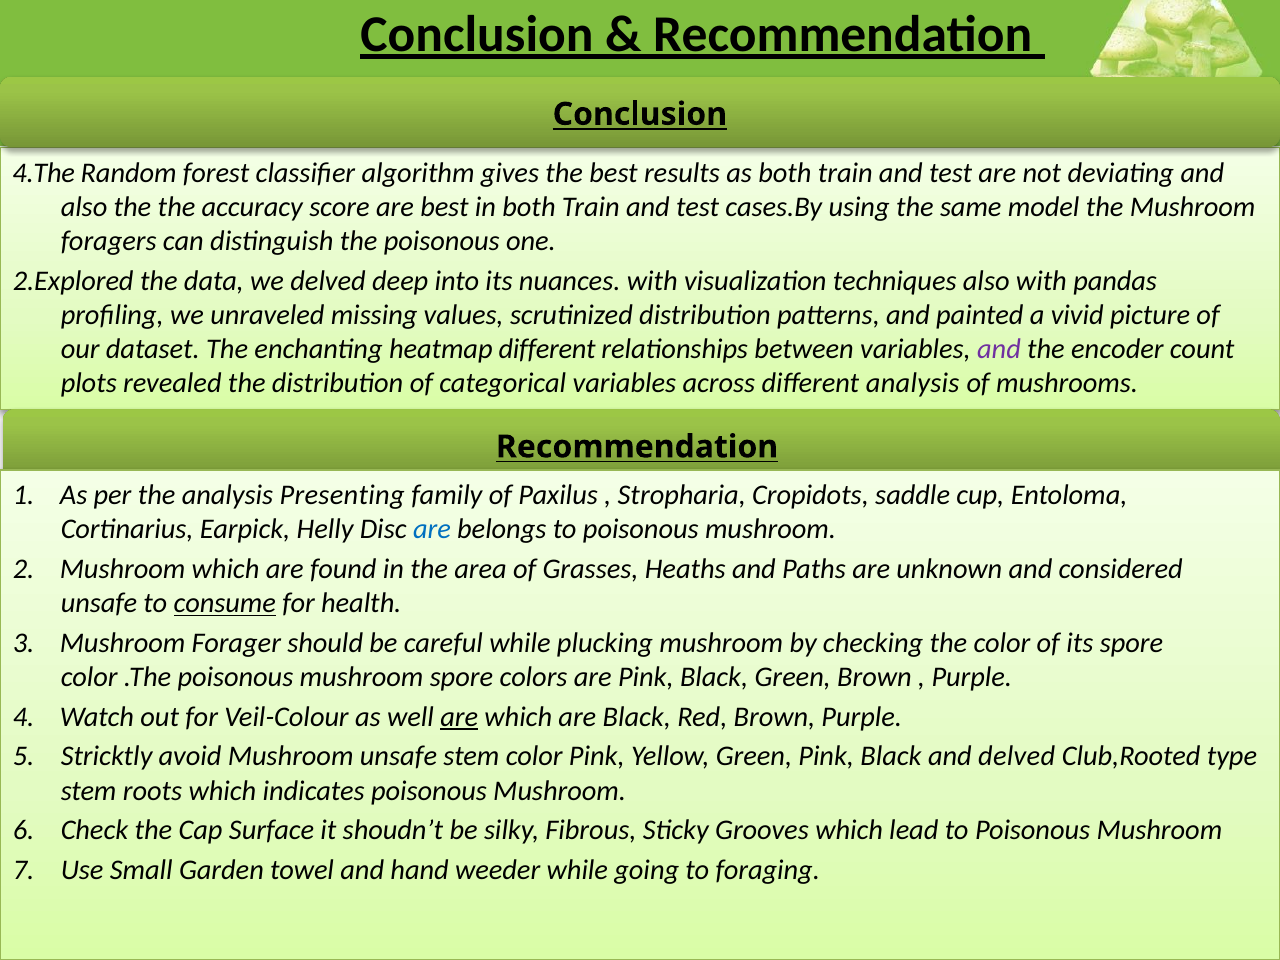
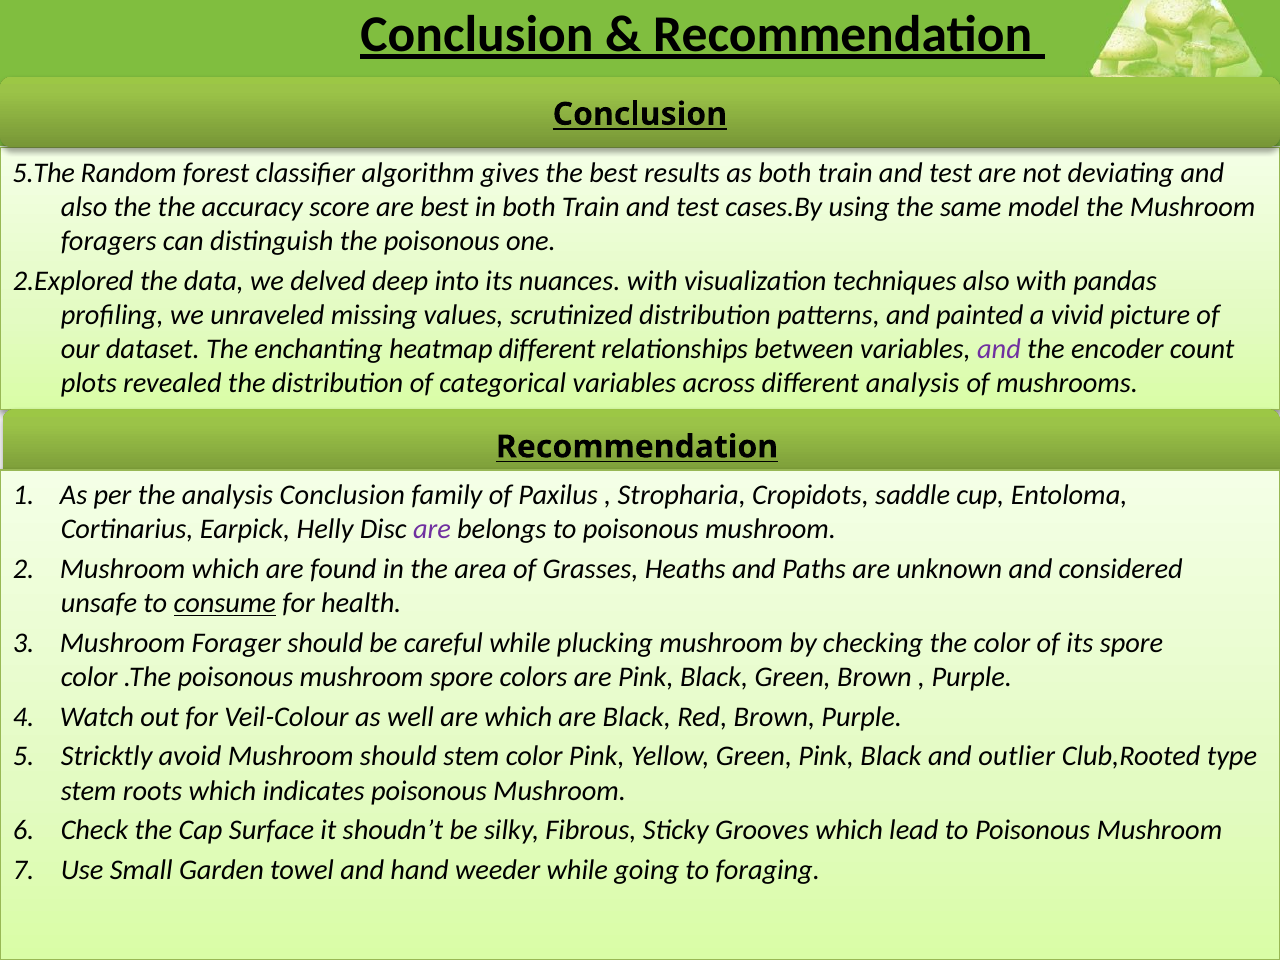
4.The: 4.The -> 5.The (44, 173)
analysis Presenting: Presenting -> Conclusion (342, 495)
are colour: blue -> purple (432, 529)
are underline: present -> none (459, 717)
Mushroom unsafe: unsafe -> should (398, 757)
and delved: delved -> outlier (1017, 757)
